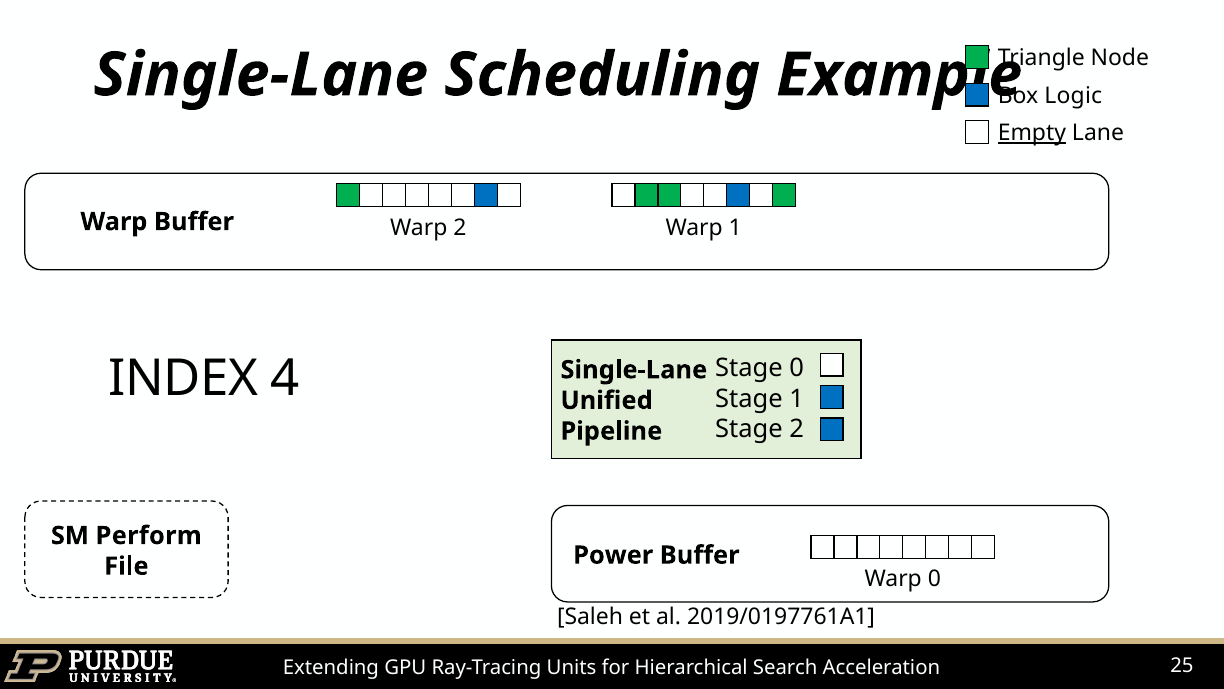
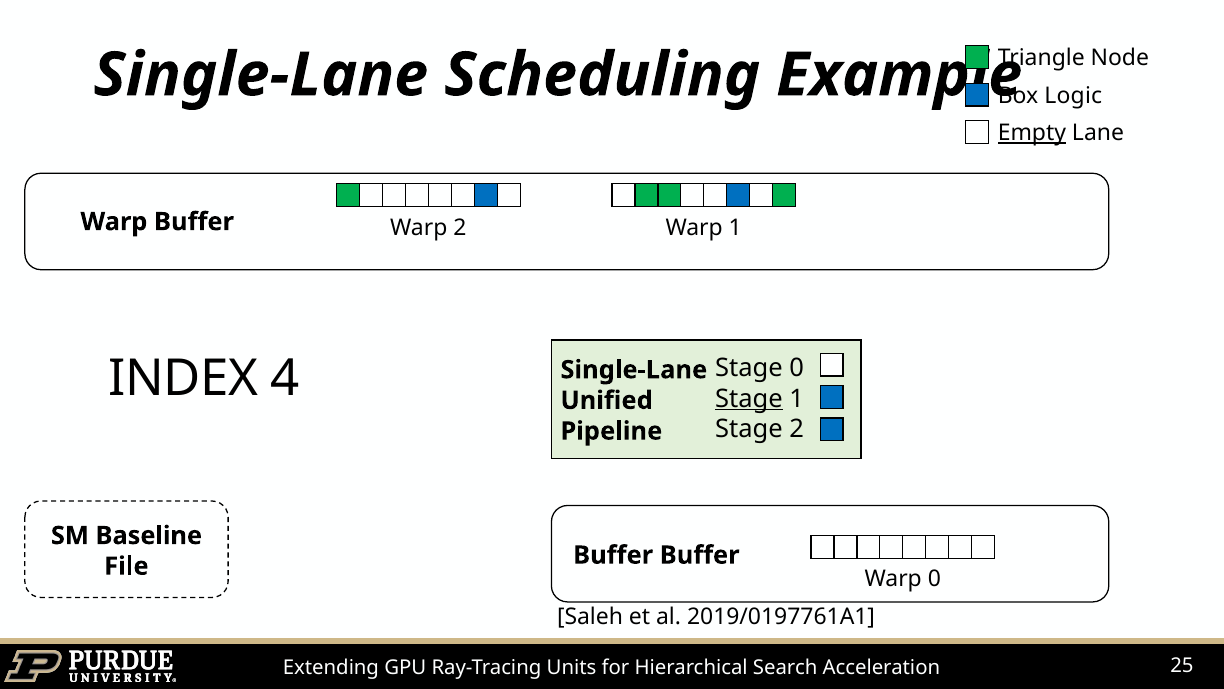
Stage underline: none -> present (749, 398)
Perform: Perform -> Baseline (149, 535)
Power: Power -> Buffer (613, 555)
